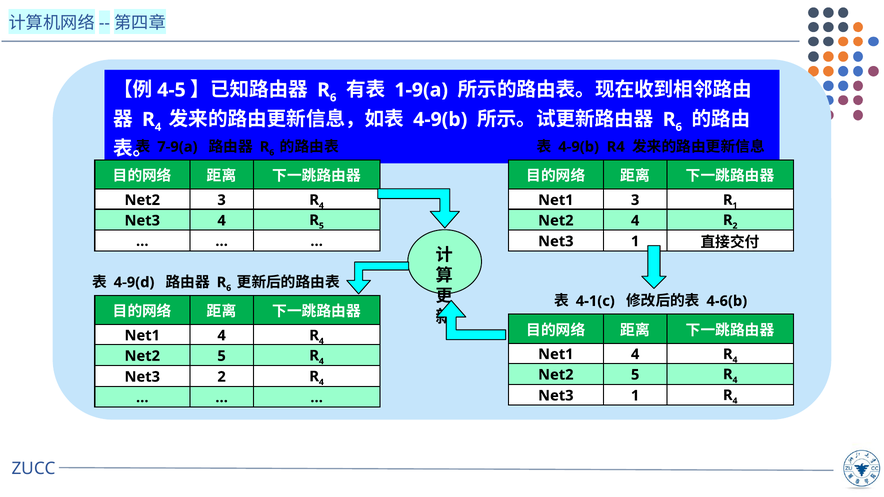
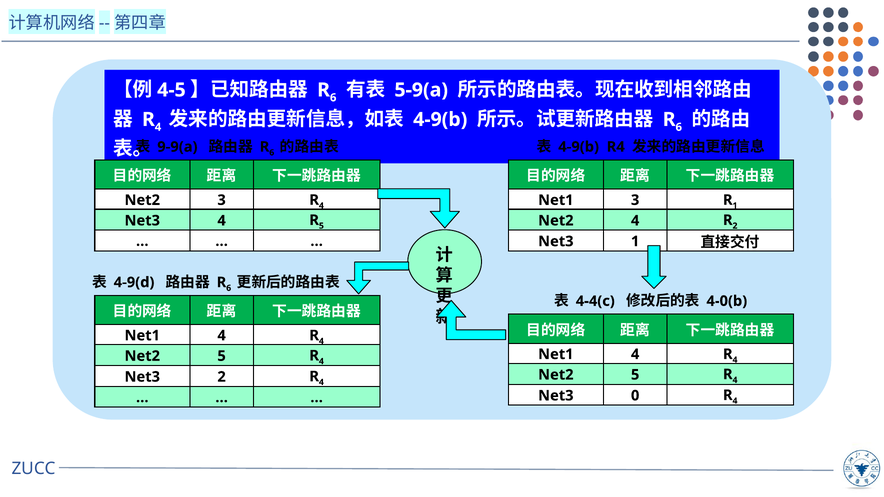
1-9(a: 1-9(a -> 5-9(a (421, 90)
7-9(a: 7-9(a -> 9-9(a (177, 147)
4-1(c: 4-1(c -> 4-4(c (595, 301)
4-6(b: 4-6(b -> 4-0(b (727, 301)
1: 1 -> 0 (635, 396)
